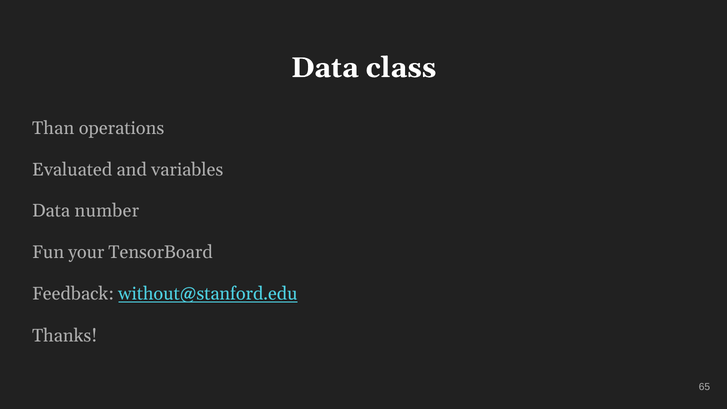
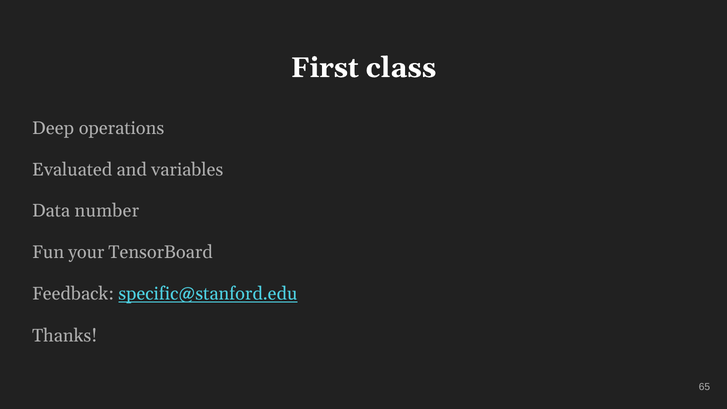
Data: Data -> First (325, 68)
Than: Than -> Deep (53, 128)
without@stanford.edu: without@stanford.edu -> specific@stanford.edu (208, 294)
